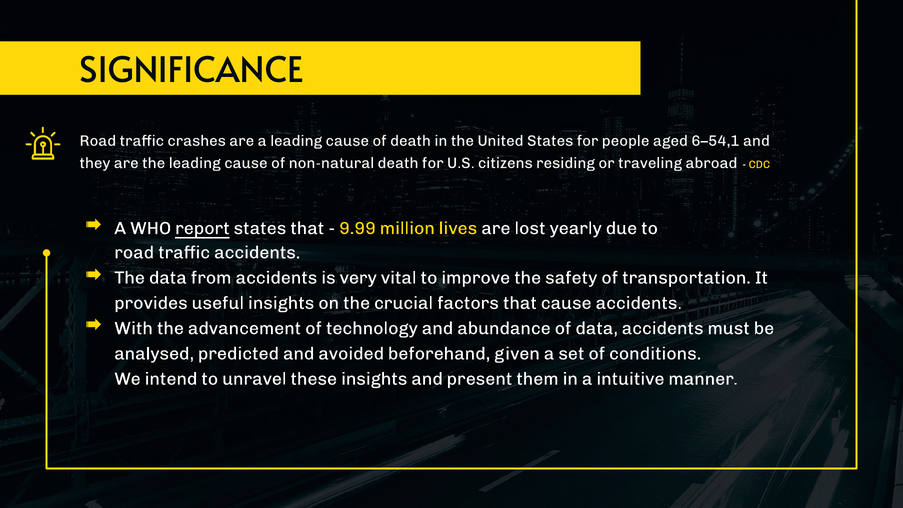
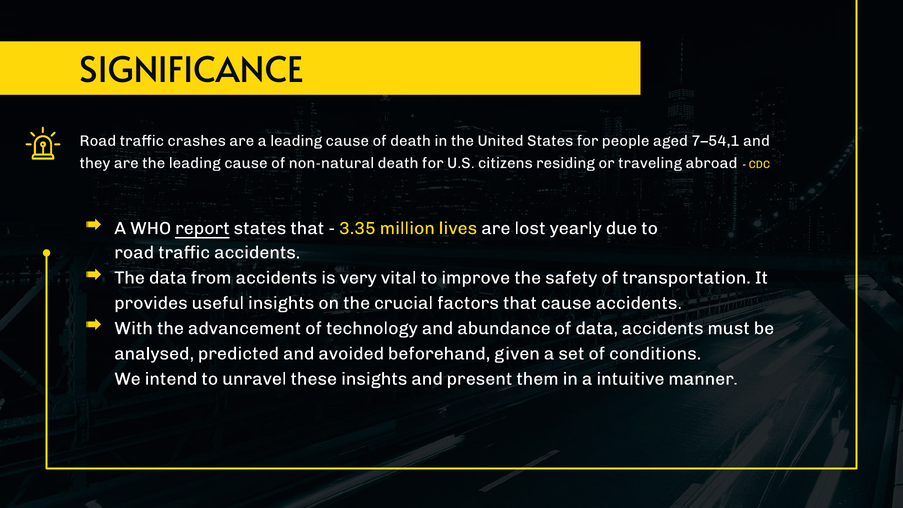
6–54,1: 6–54,1 -> 7–54,1 (715, 141)
9.99: 9.99 -> 3.35 (357, 228)
